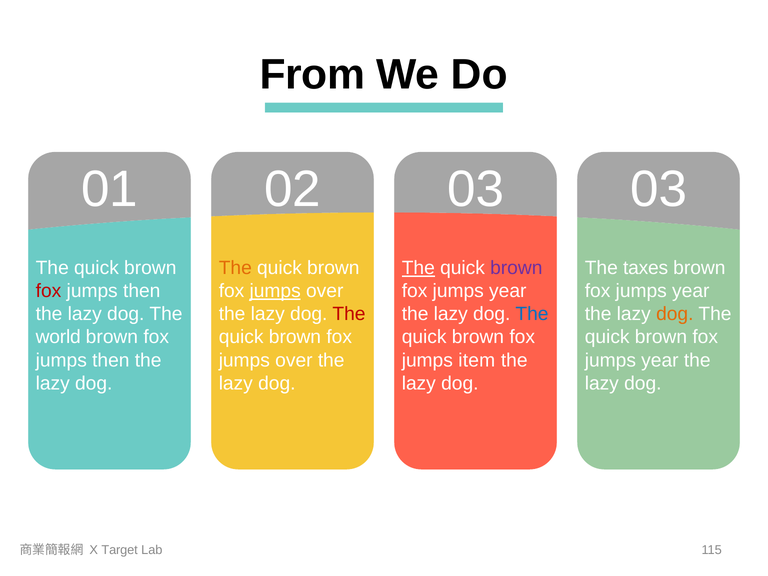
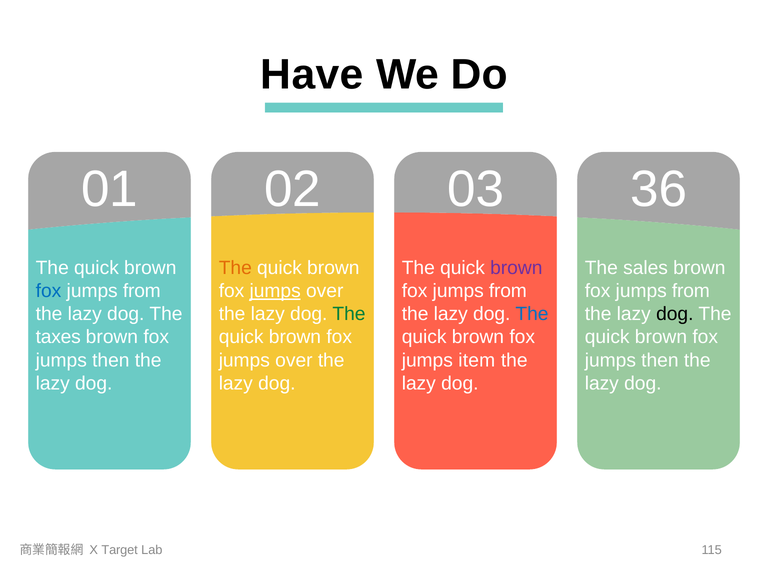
From: From -> Have (312, 75)
03 03: 03 -> 36 (659, 189)
The underline: present -> none (418, 268)
taxes: taxes -> sales (646, 268)
fox colour: red -> blue (49, 291)
then: then -> from (142, 291)
year: year -> from (508, 291)
year: year -> from (691, 291)
The colour: red -> green (349, 314)
dog colour: orange -> black (675, 314)
world: world -> taxes (58, 337)
year: year -> then (660, 360)
